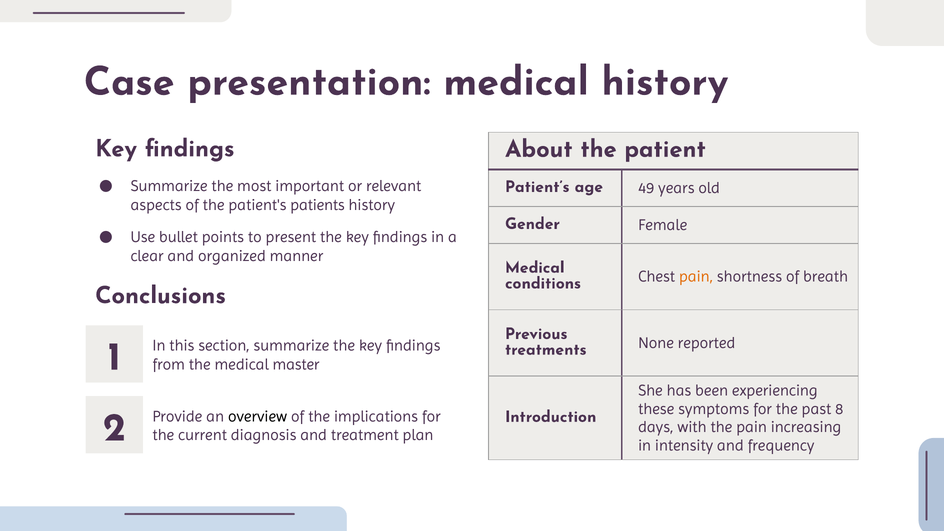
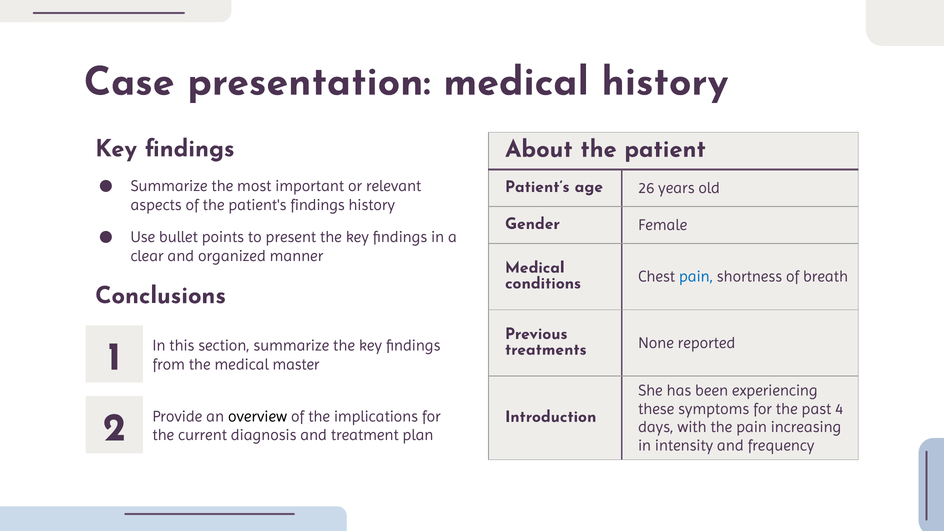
49: 49 -> 26 (646, 188)
patient's patients: patients -> findings (318, 205)
pain colour: orange -> blue (696, 277)
8: 8 -> 4 (839, 409)
